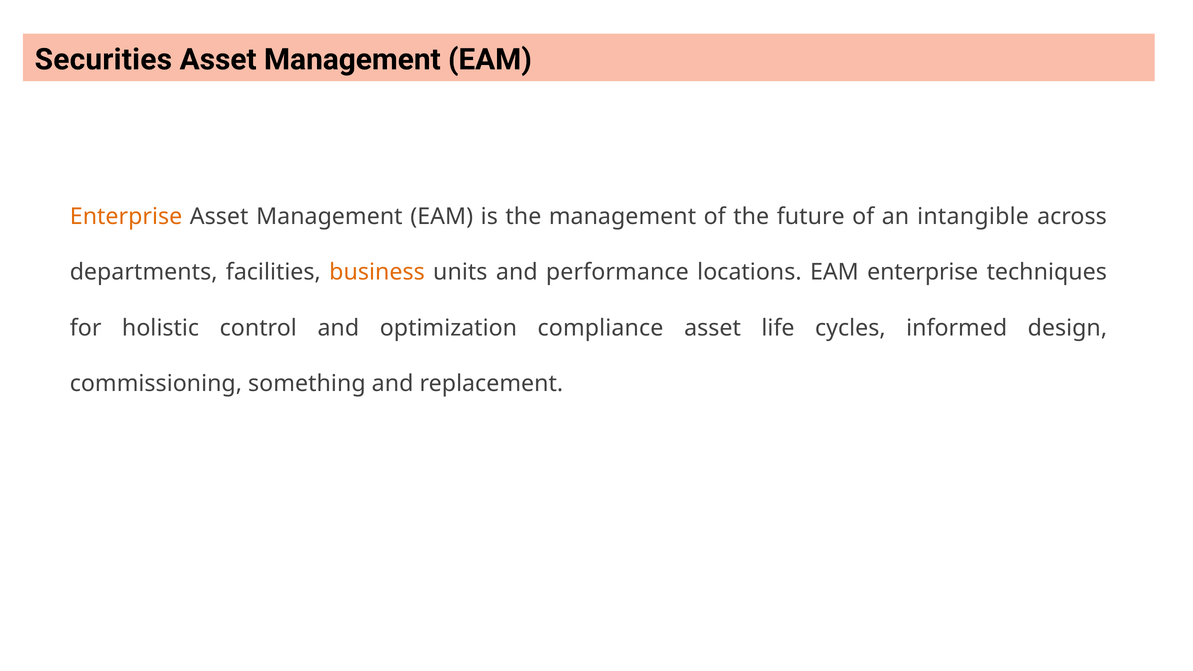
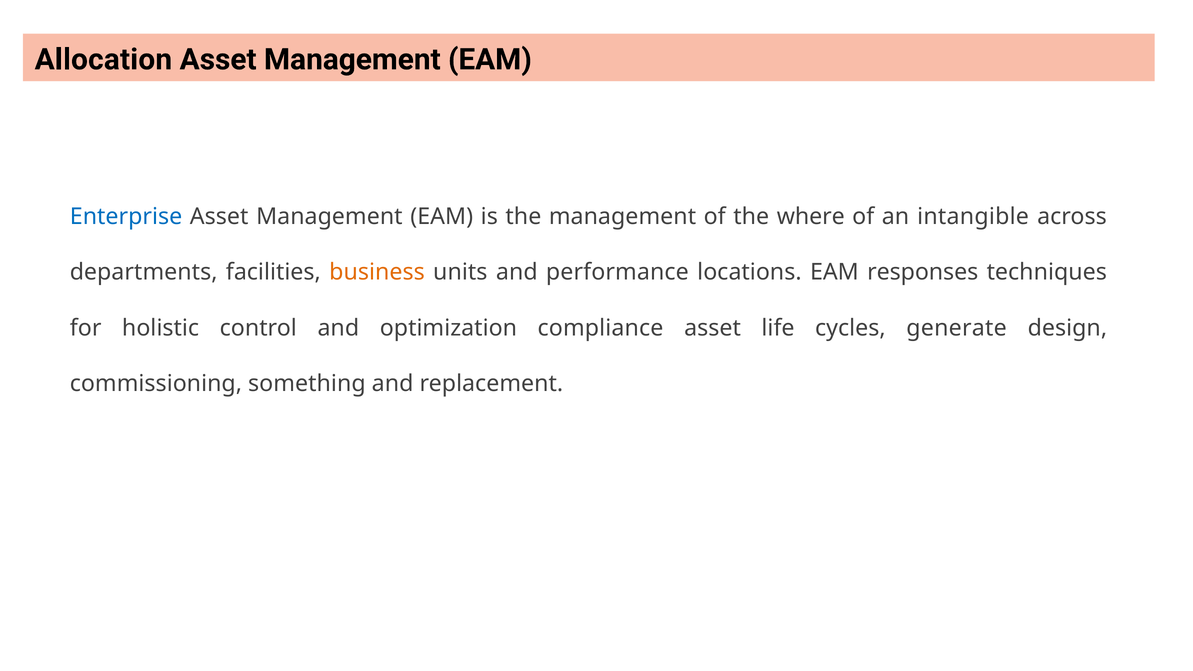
Securities: Securities -> Allocation (103, 60)
Enterprise colour: orange -> blue (126, 216)
future: future -> where (811, 216)
locations EAM enterprise: enterprise -> responses (923, 272)
informed: informed -> generate (957, 328)
